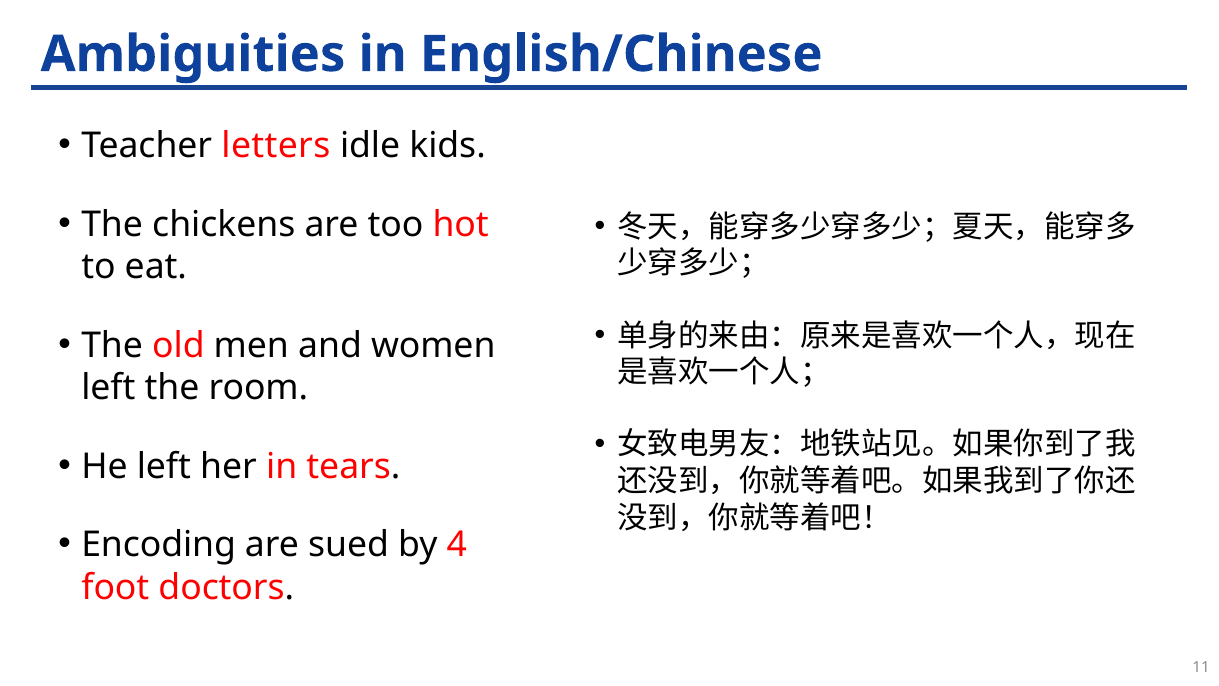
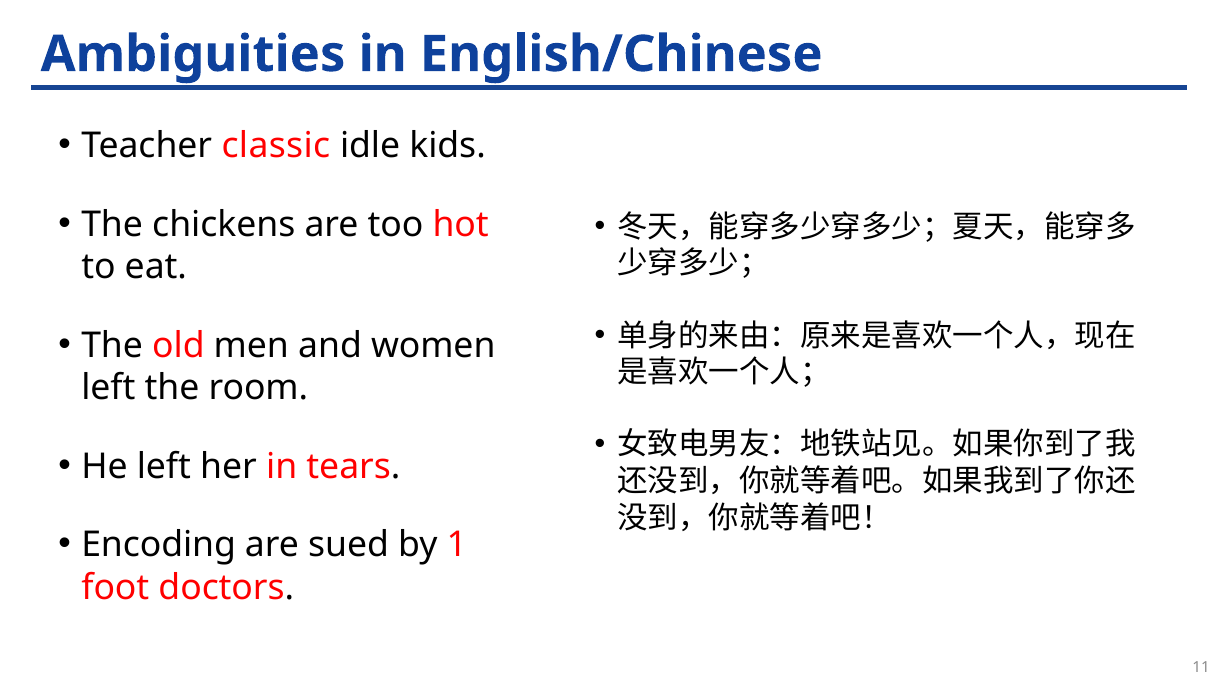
letters: letters -> classic (276, 146)
4: 4 -> 1 (457, 544)
